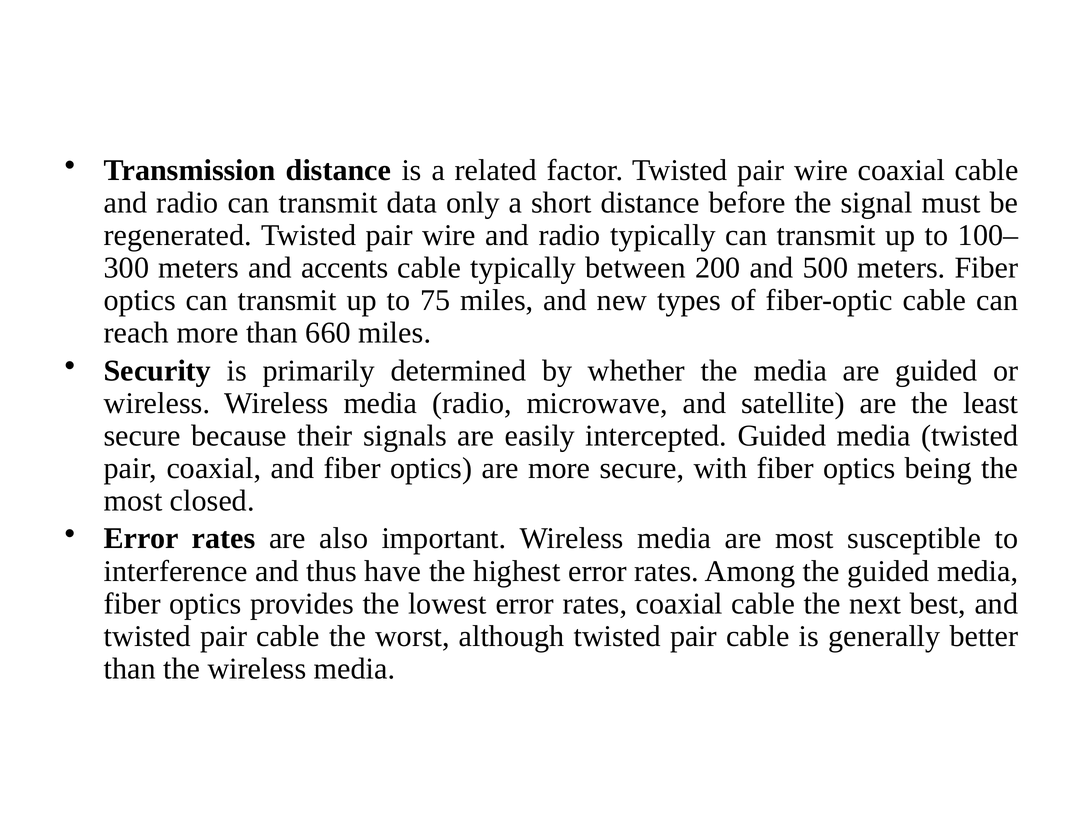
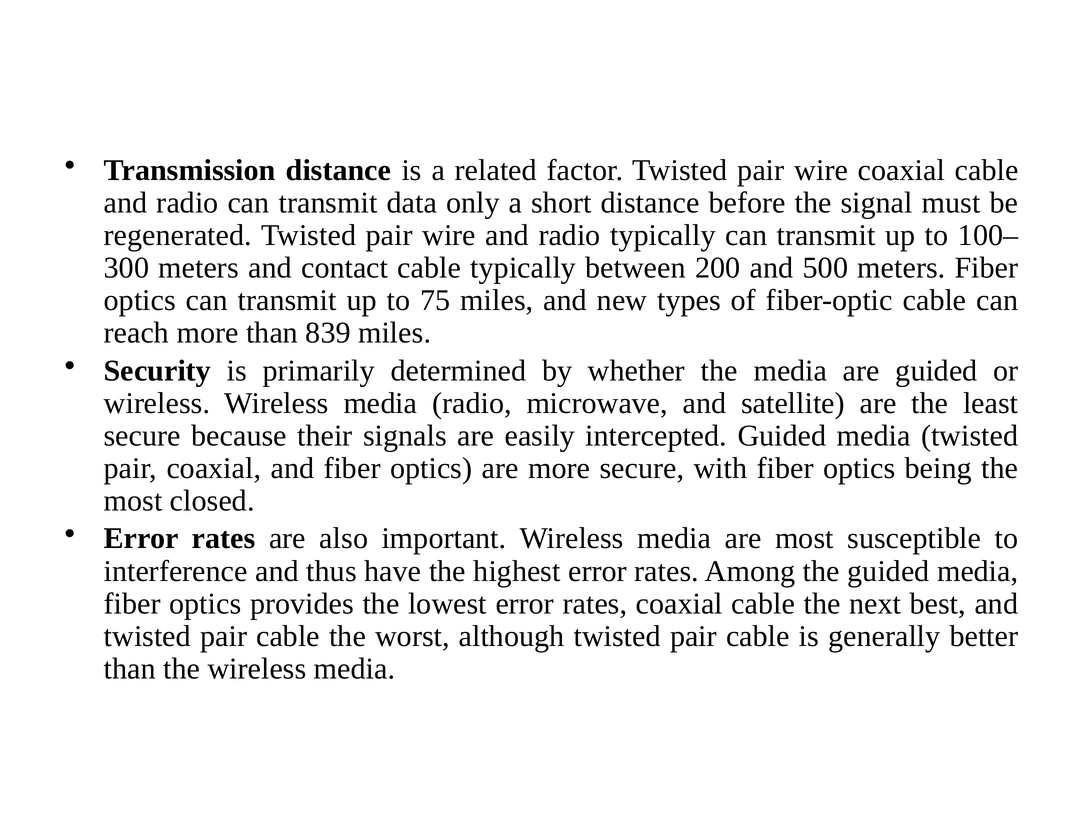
accents: accents -> contact (345, 268)
660: 660 -> 839 (328, 333)
